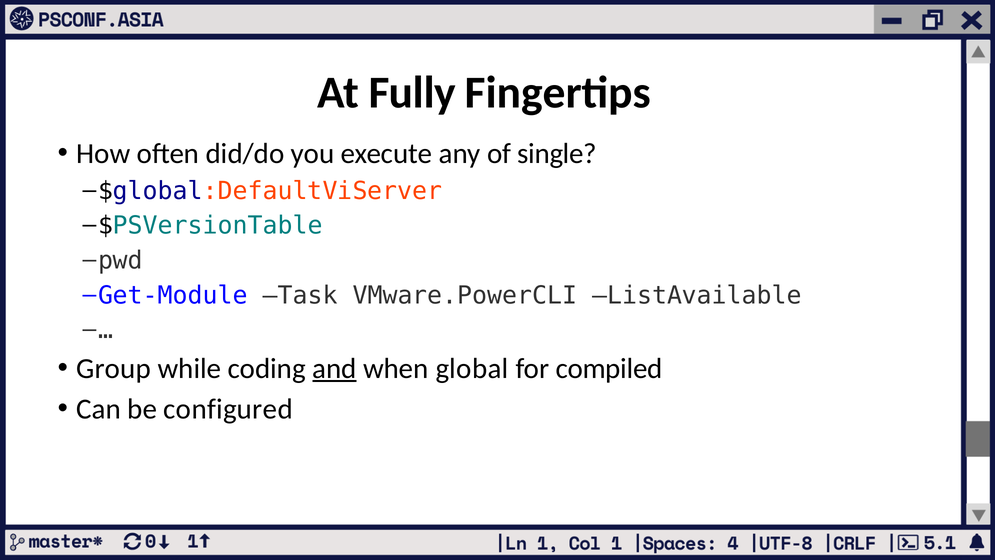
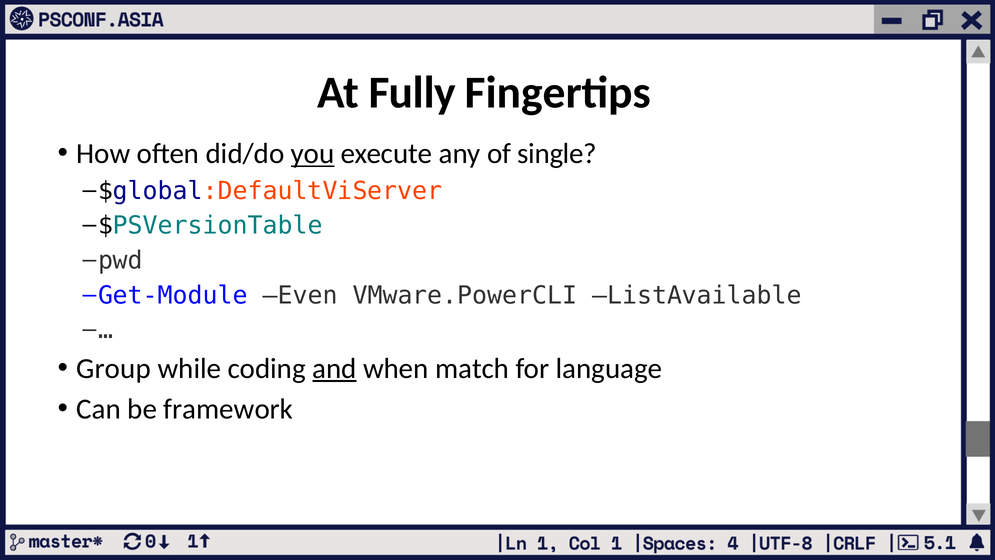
you underline: none -> present (313, 154)
Task: Task -> Even (300, 295)
global: global -> match (472, 368)
compiled: compiled -> language (609, 368)
configured: configured -> framework (228, 409)
